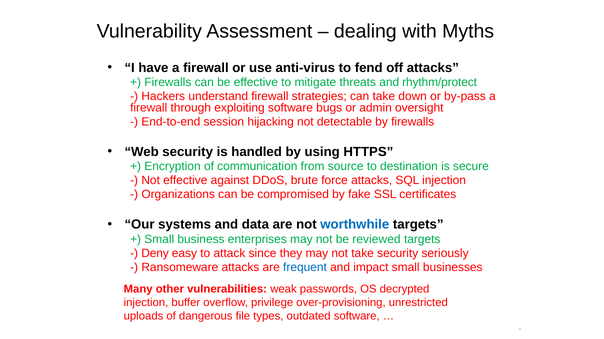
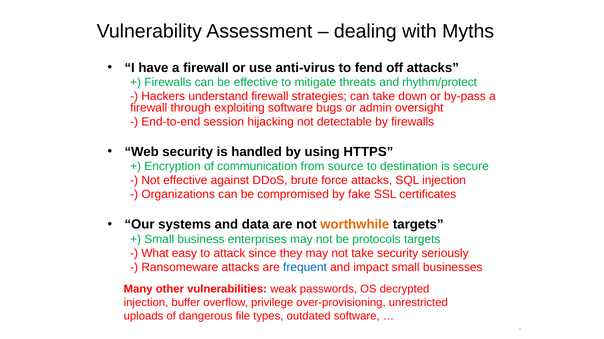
worthwhile colour: blue -> orange (355, 225)
reviewed: reviewed -> protocols (377, 240)
Deny: Deny -> What (155, 254)
